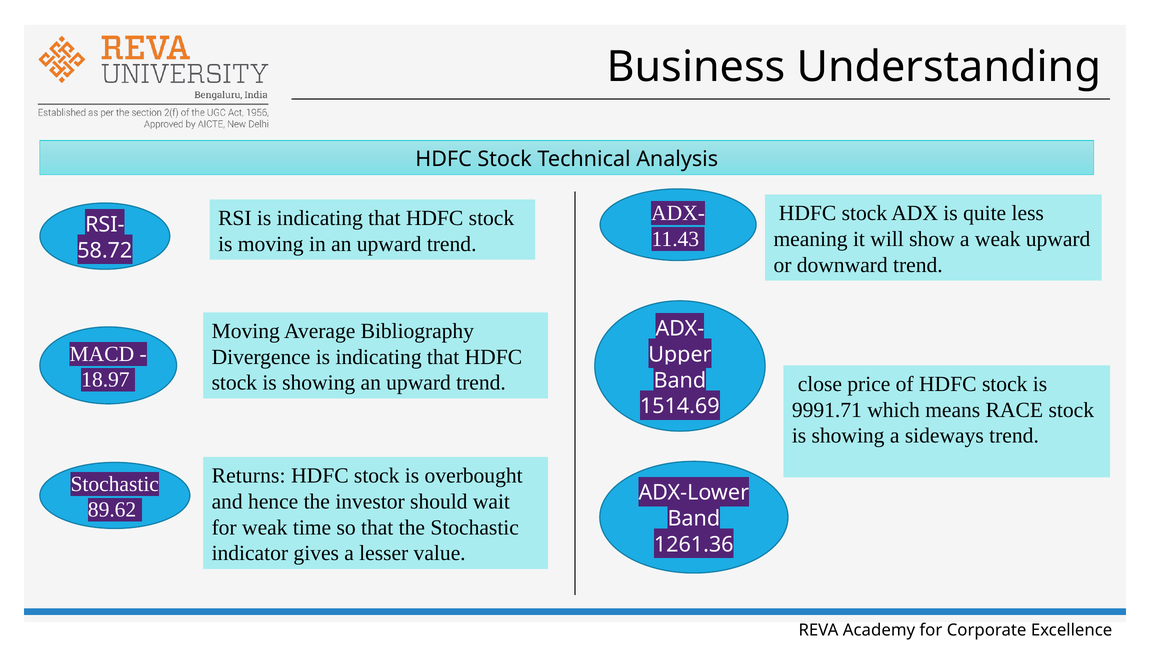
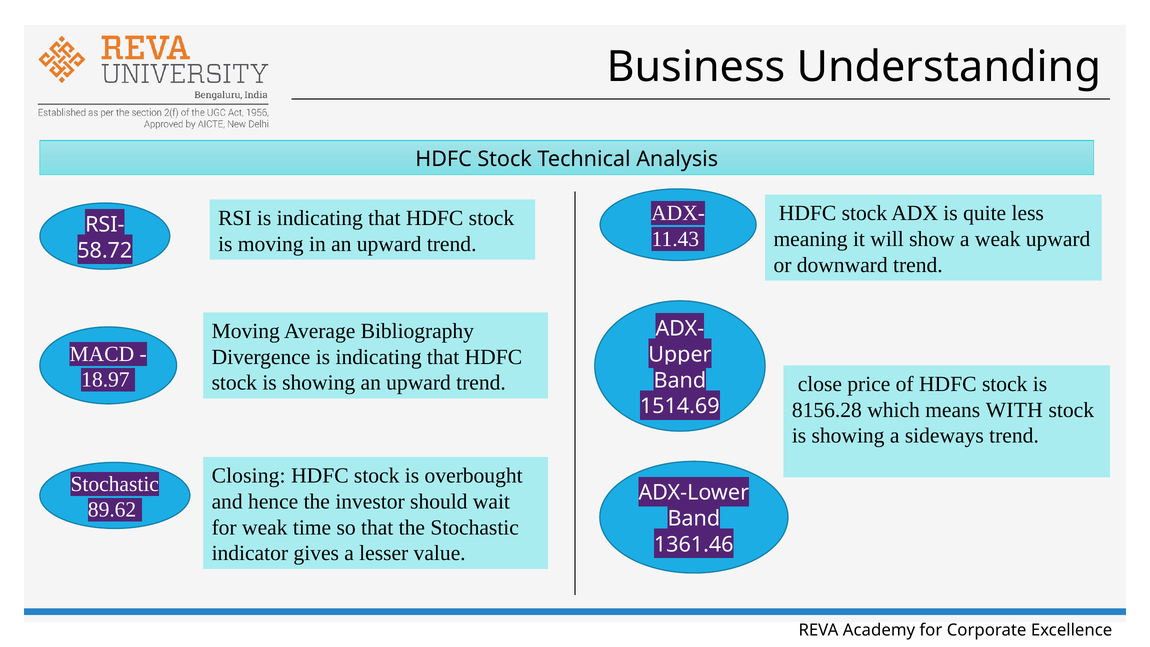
9991.71: 9991.71 -> 8156.28 (827, 410)
RACE: RACE -> WITH (1014, 410)
Returns: Returns -> Closing (249, 476)
1261.36: 1261.36 -> 1361.46 (694, 544)
